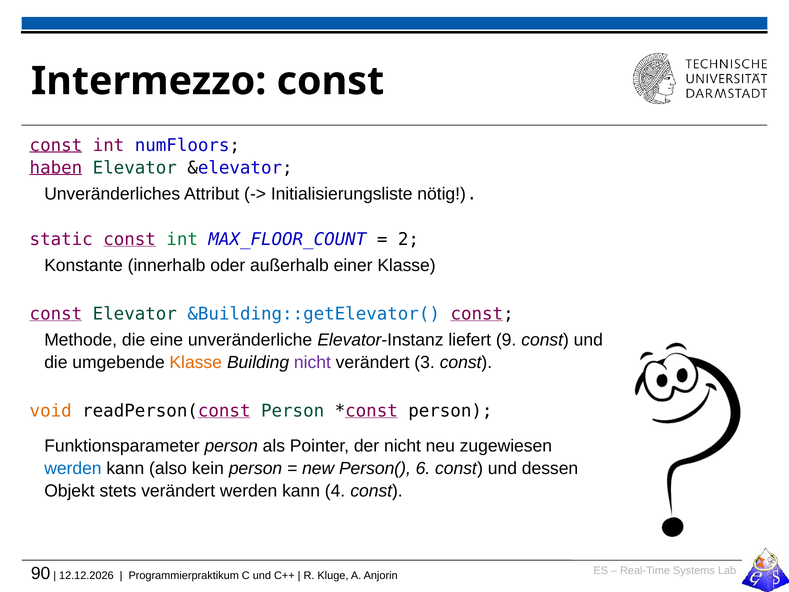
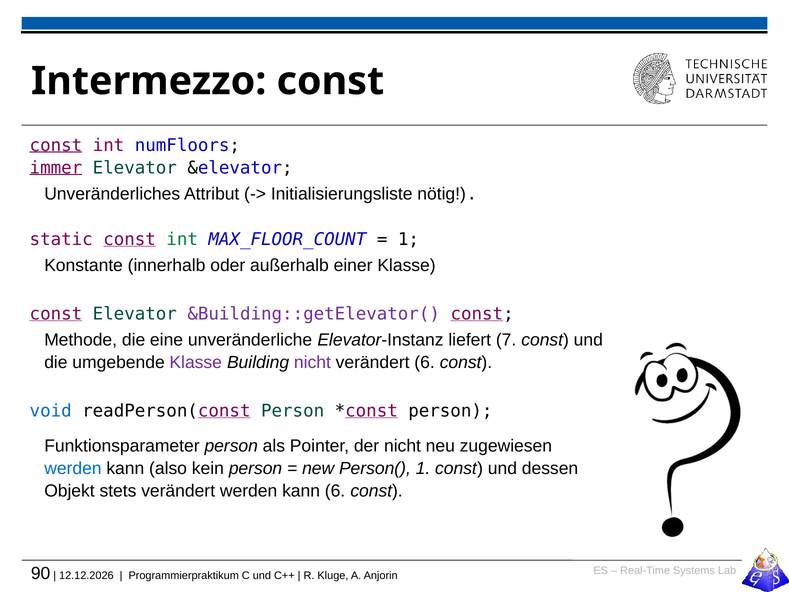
haben: haben -> immer (56, 168)
2: 2 -> 1 (408, 239)
&Building::getElevator( colour: blue -> purple (314, 314)
9: 9 -> 7 (506, 340)
Klasse colour: orange -> purple (196, 362)
verändert 3: 3 -> 6 (425, 362)
void colour: orange -> blue (51, 411)
Person( 6: 6 -> 1 (423, 468)
kann 4: 4 -> 6 (335, 491)
